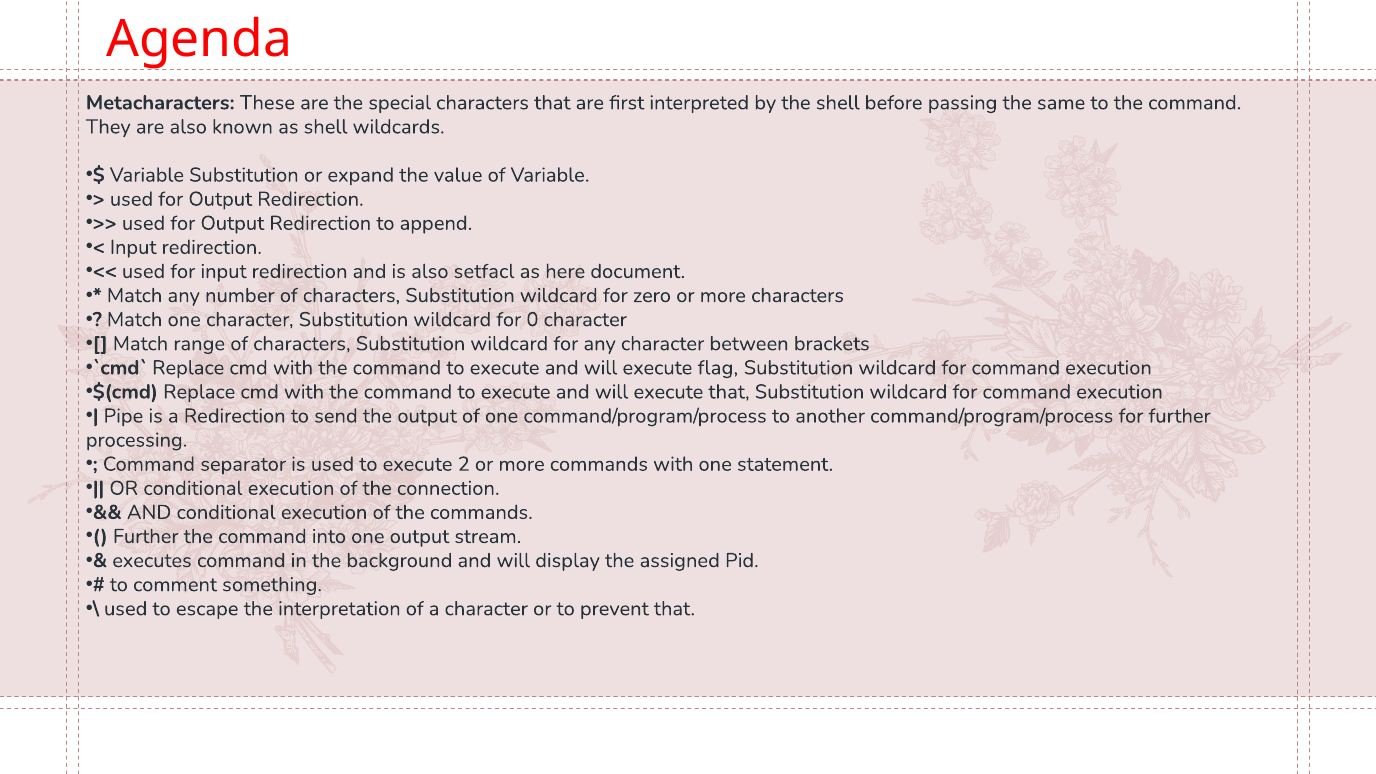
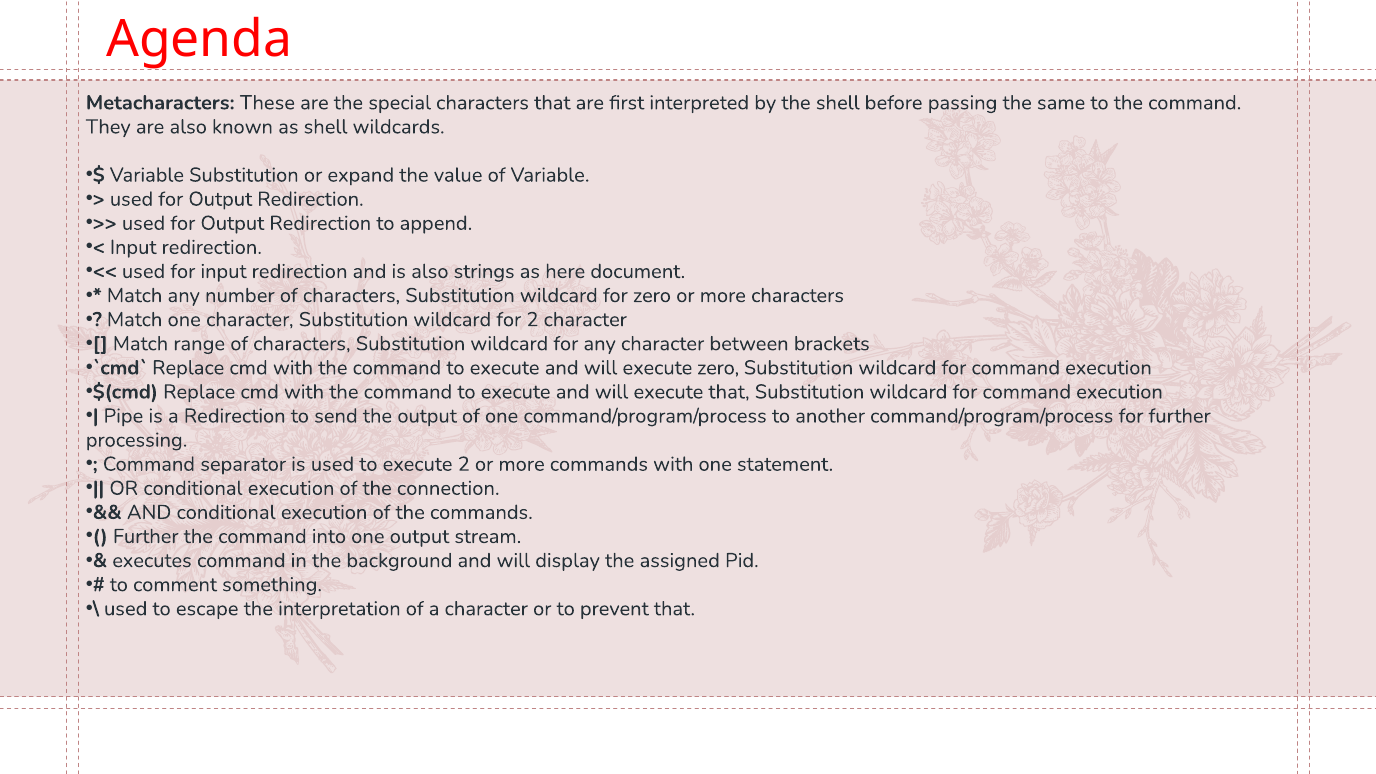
setfacl: setfacl -> strings (484, 271)
for 0: 0 -> 2 (532, 320)
execute flag: flag -> zero (718, 368)
